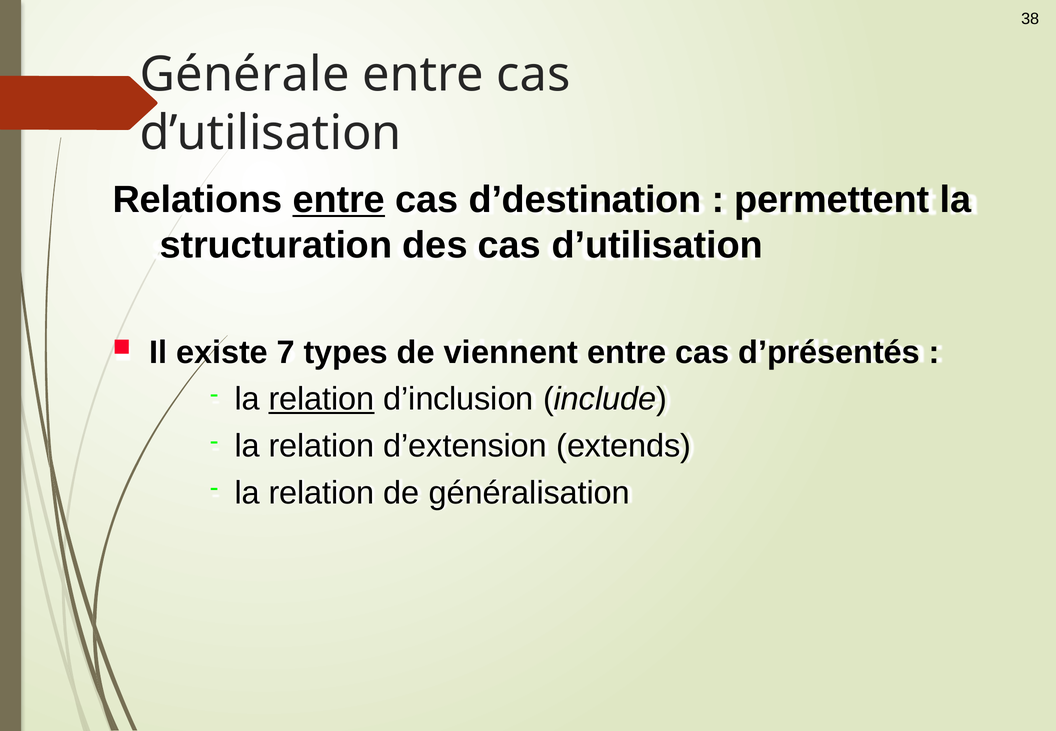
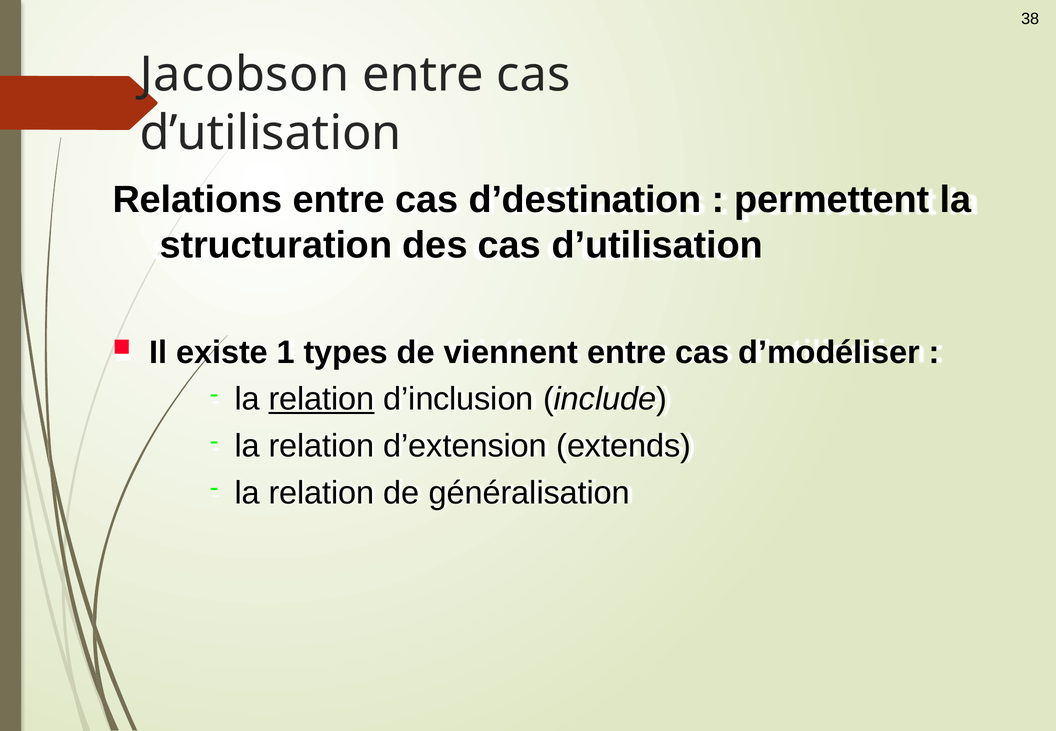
Générale: Générale -> Jacobson (244, 75)
entre underline: present -> none (339, 200)
7: 7 -> 1 (286, 352)
d’présentés: d’présentés -> d’modéliser (829, 352)
